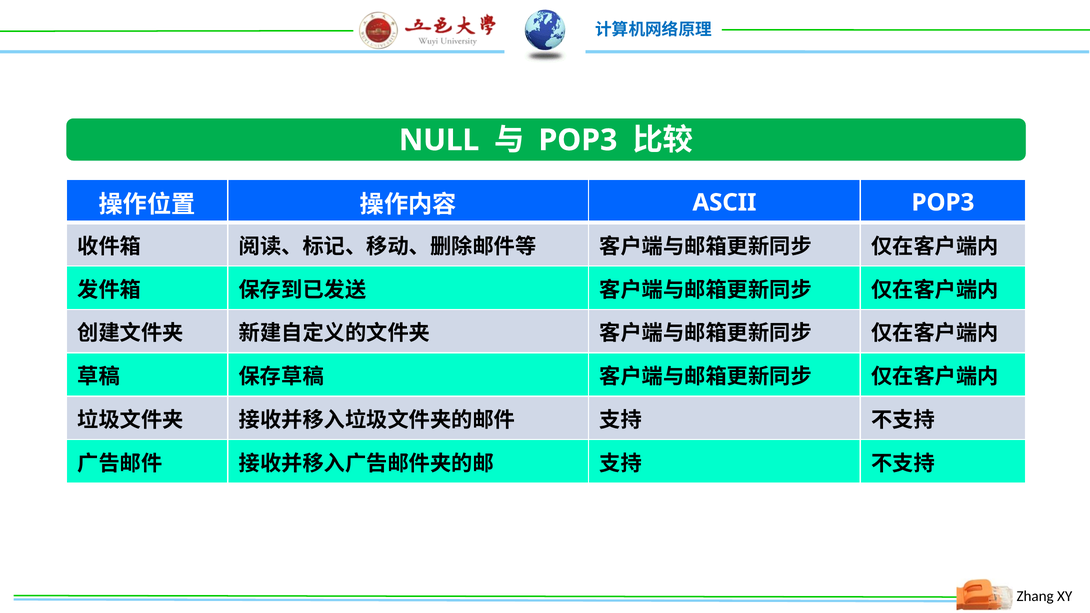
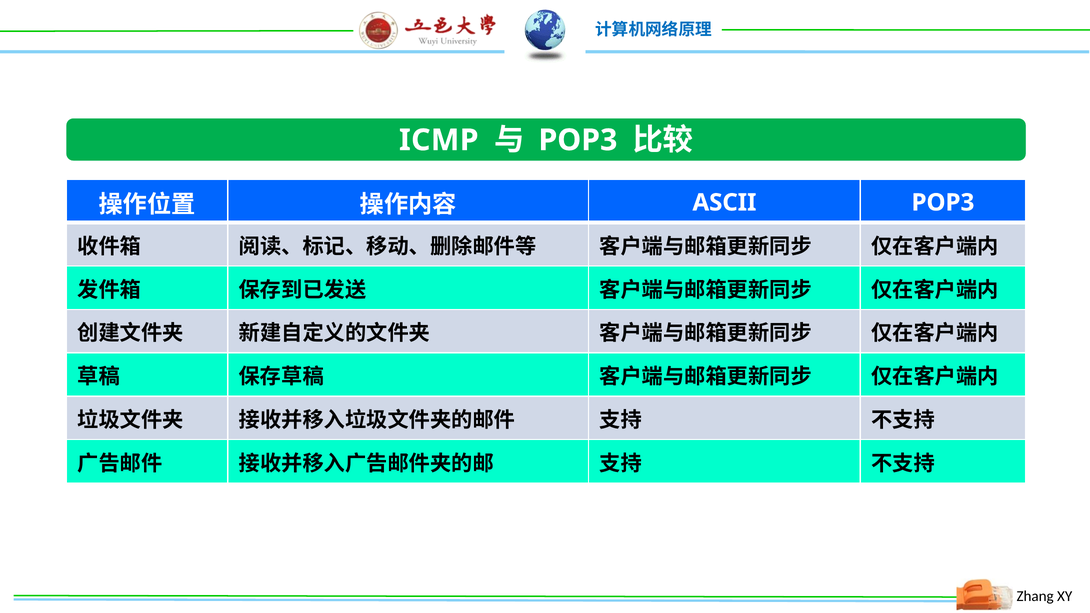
NULL: NULL -> ICMP (439, 140)
